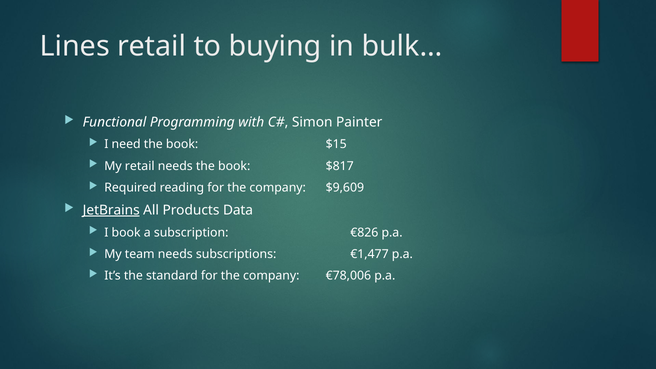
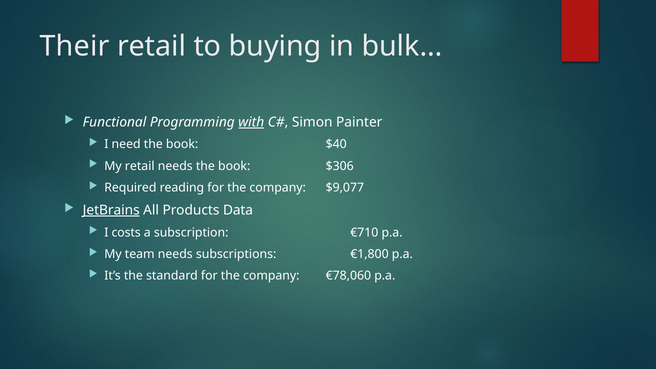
Lines: Lines -> Their (75, 46)
with underline: none -> present (251, 122)
$15: $15 -> $40 (336, 144)
$817: $817 -> $306 (340, 166)
$9,609: $9,609 -> $9,077 (345, 188)
I book: book -> costs (126, 232)
€826: €826 -> €710 (364, 232)
€1,477: €1,477 -> €1,800 (369, 254)
€78,006: €78,006 -> €78,060 (348, 276)
